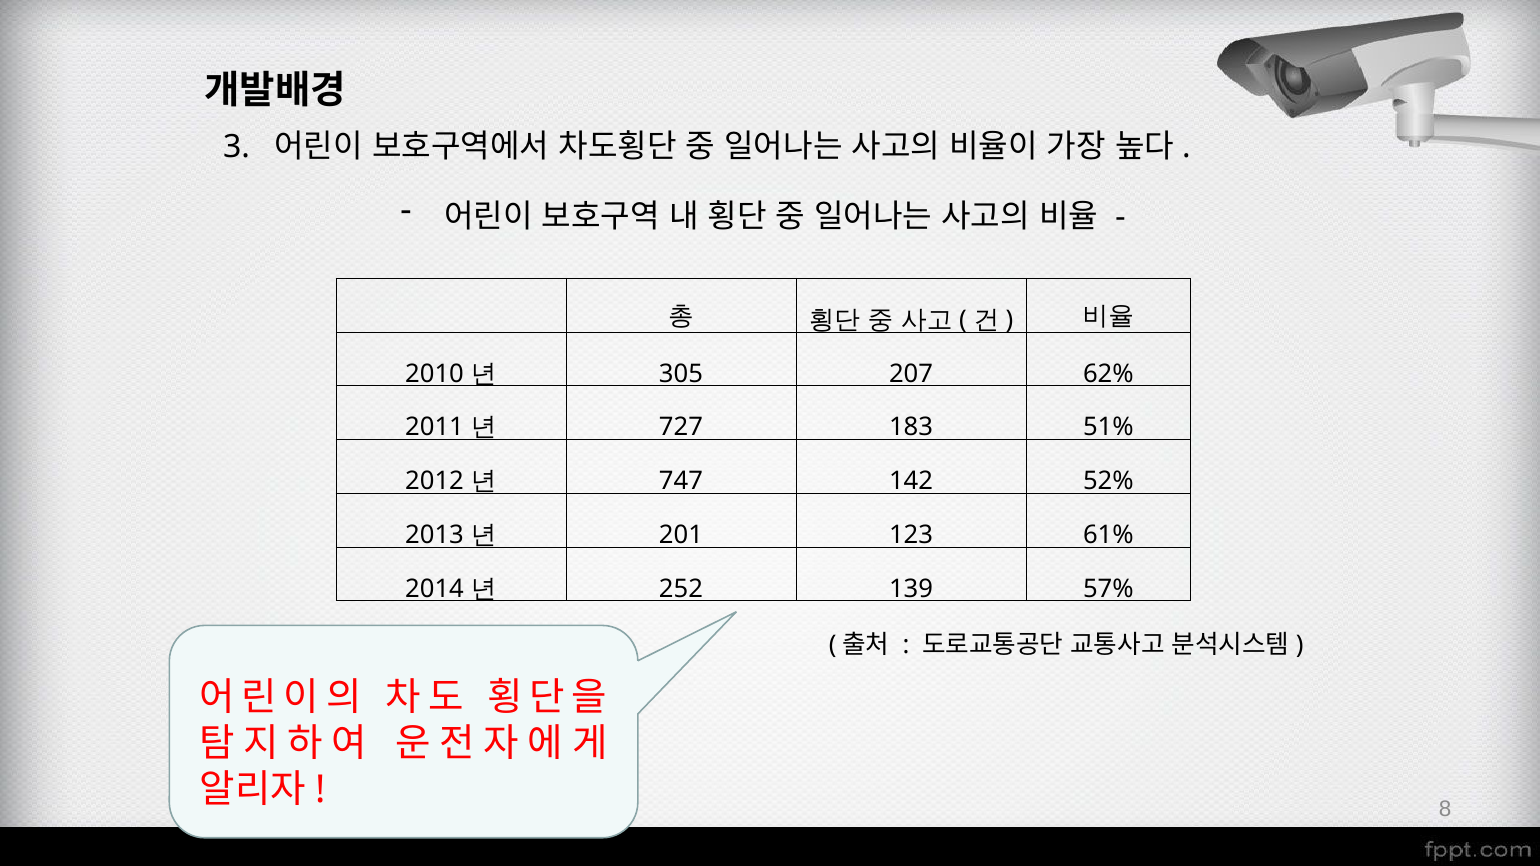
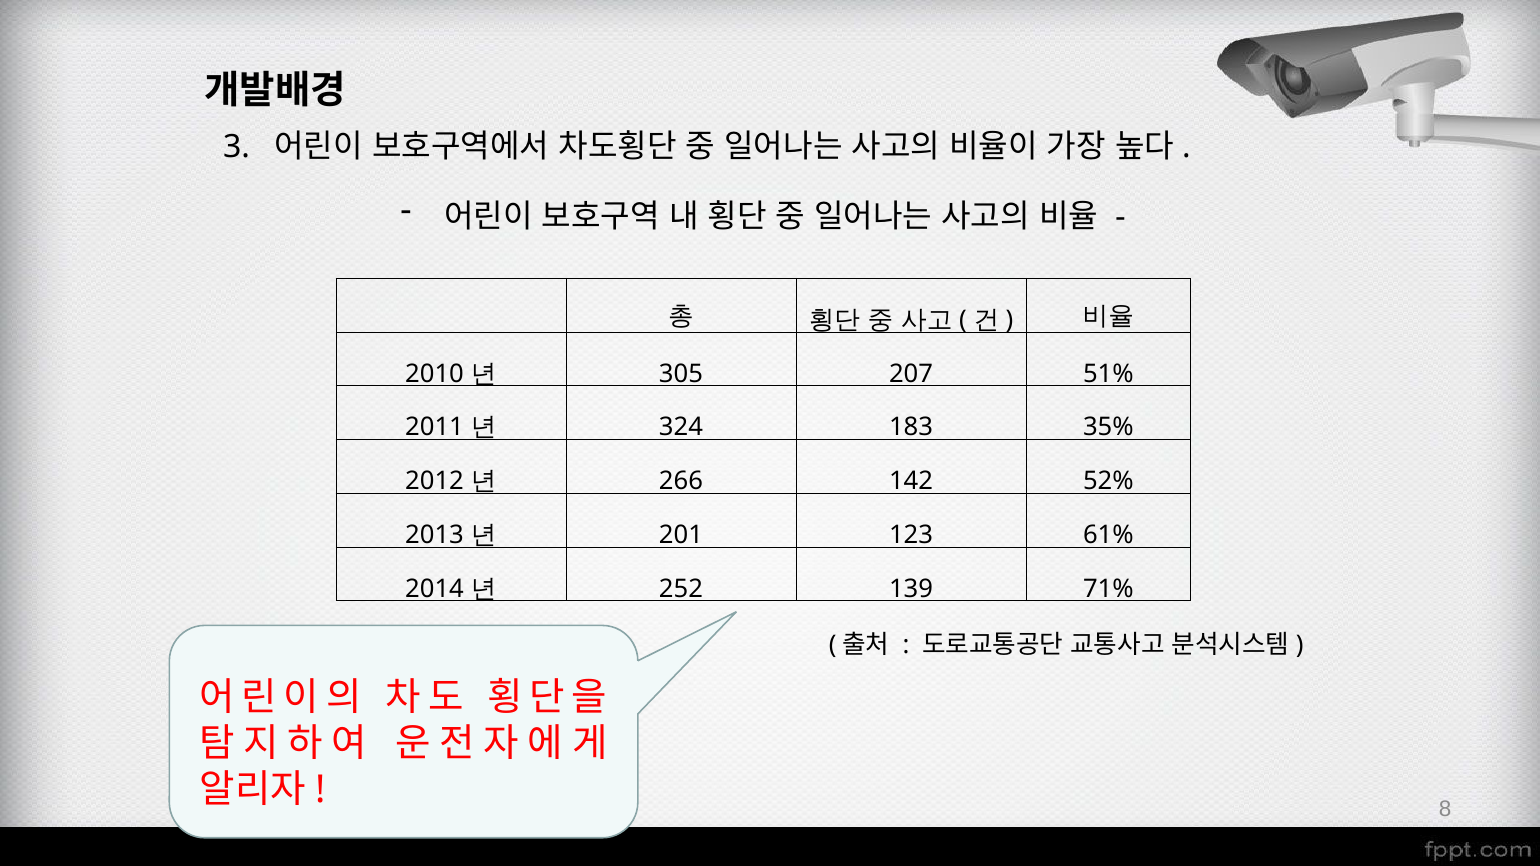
62%: 62% -> 51% (1108, 374)
727: 727 -> 324 (681, 428)
51%: 51% -> 35% (1108, 428)
747: 747 -> 266 (681, 481)
57%: 57% -> 71% (1108, 589)
